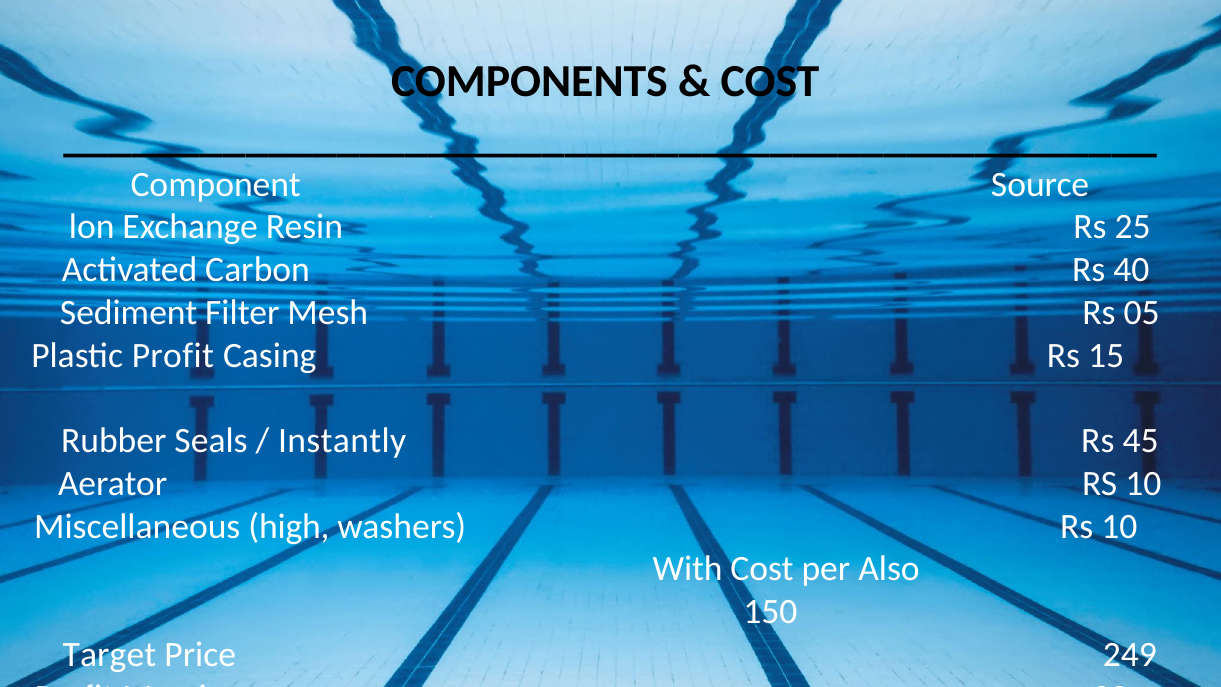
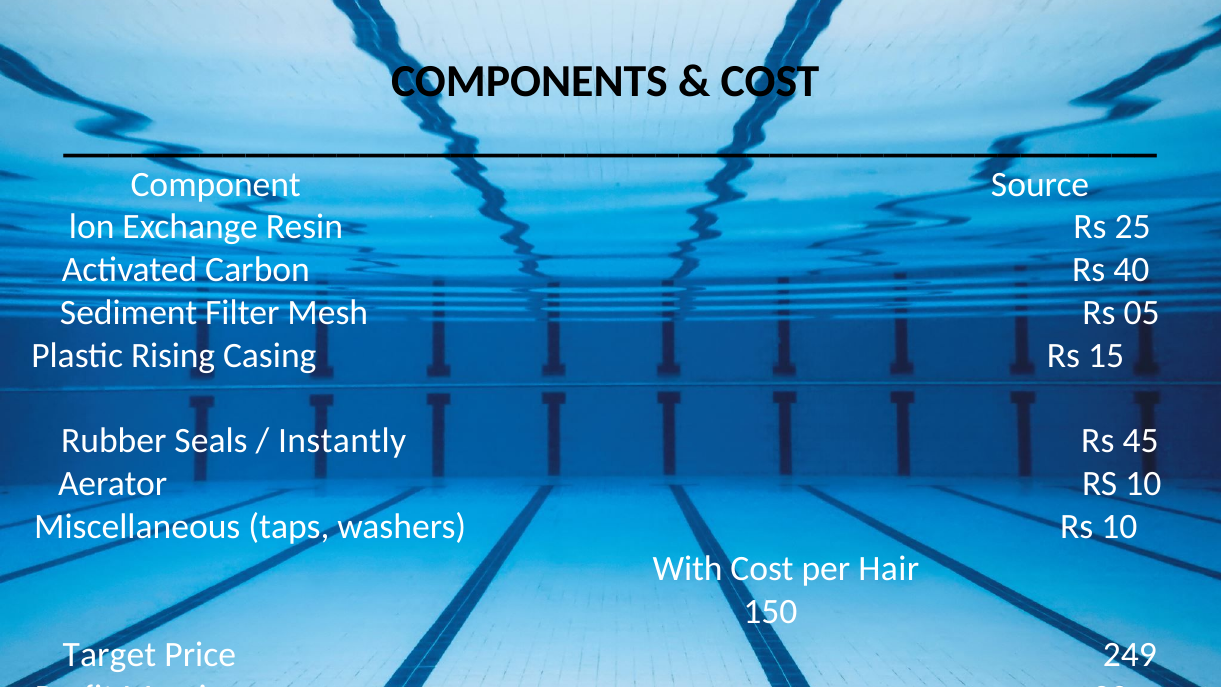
Plastic Profit: Profit -> Rising (173, 355)
high: high -> taps (289, 526)
Also: Also -> Hair (889, 569)
